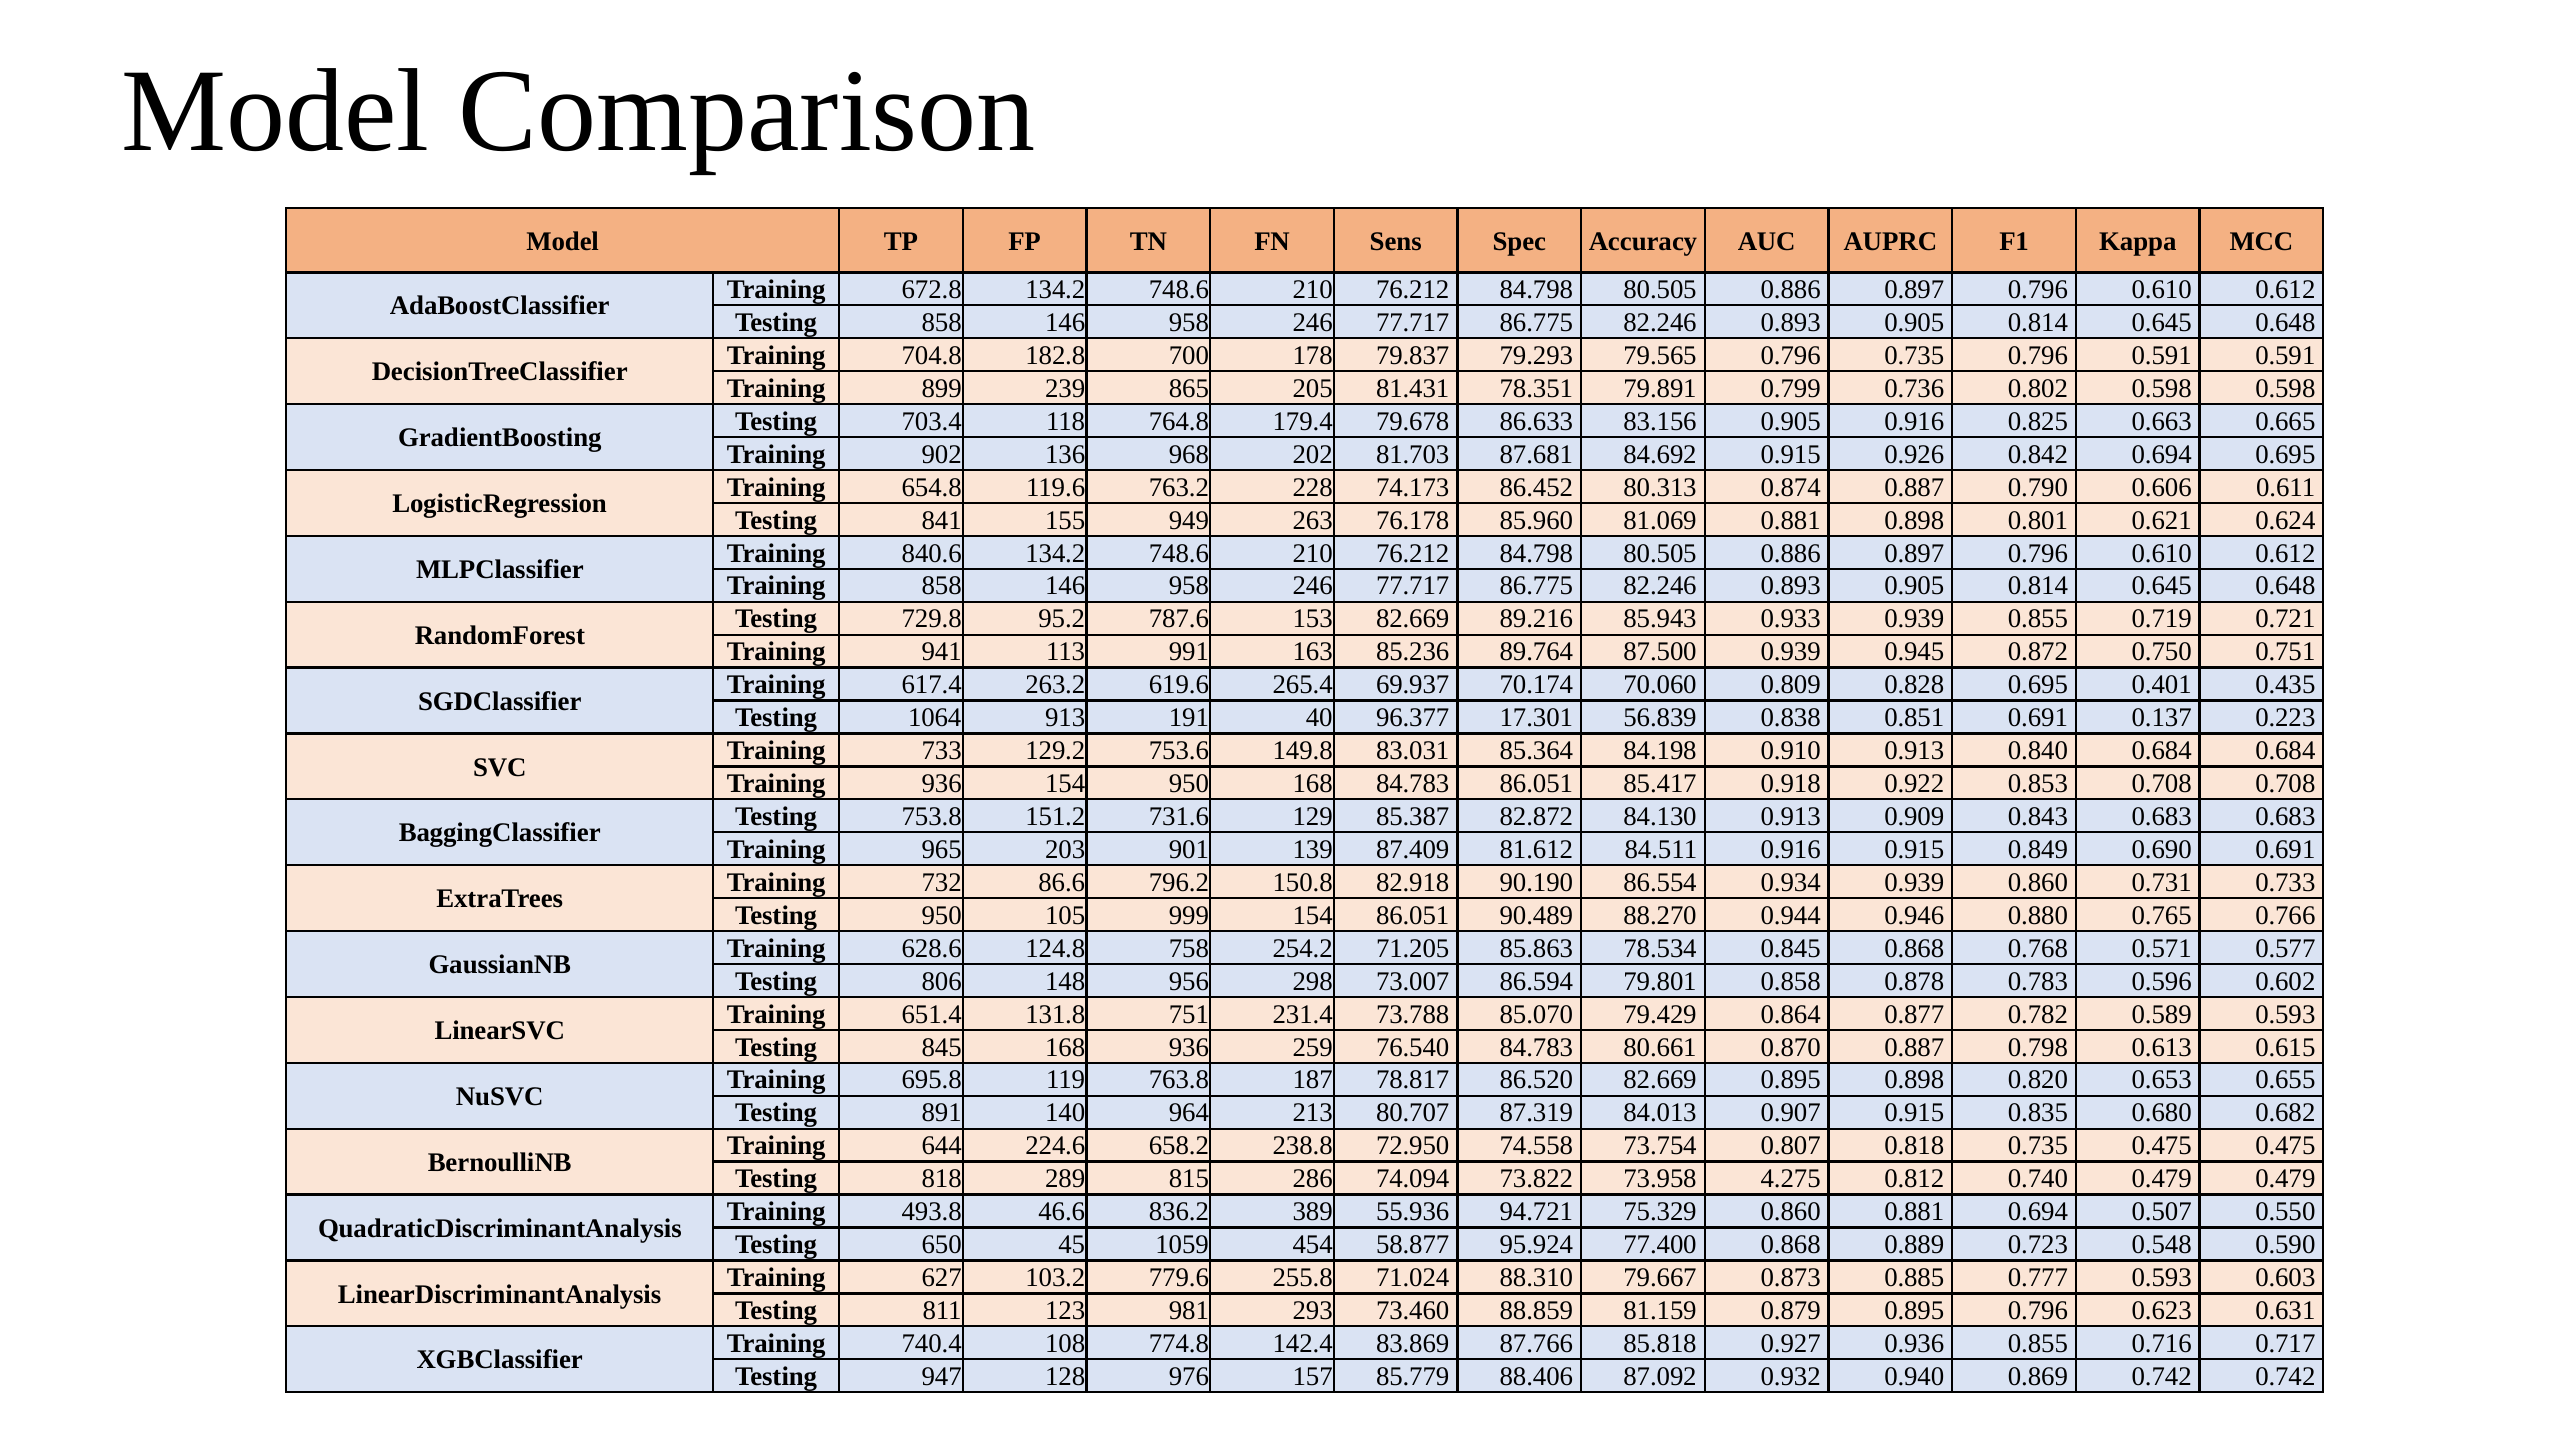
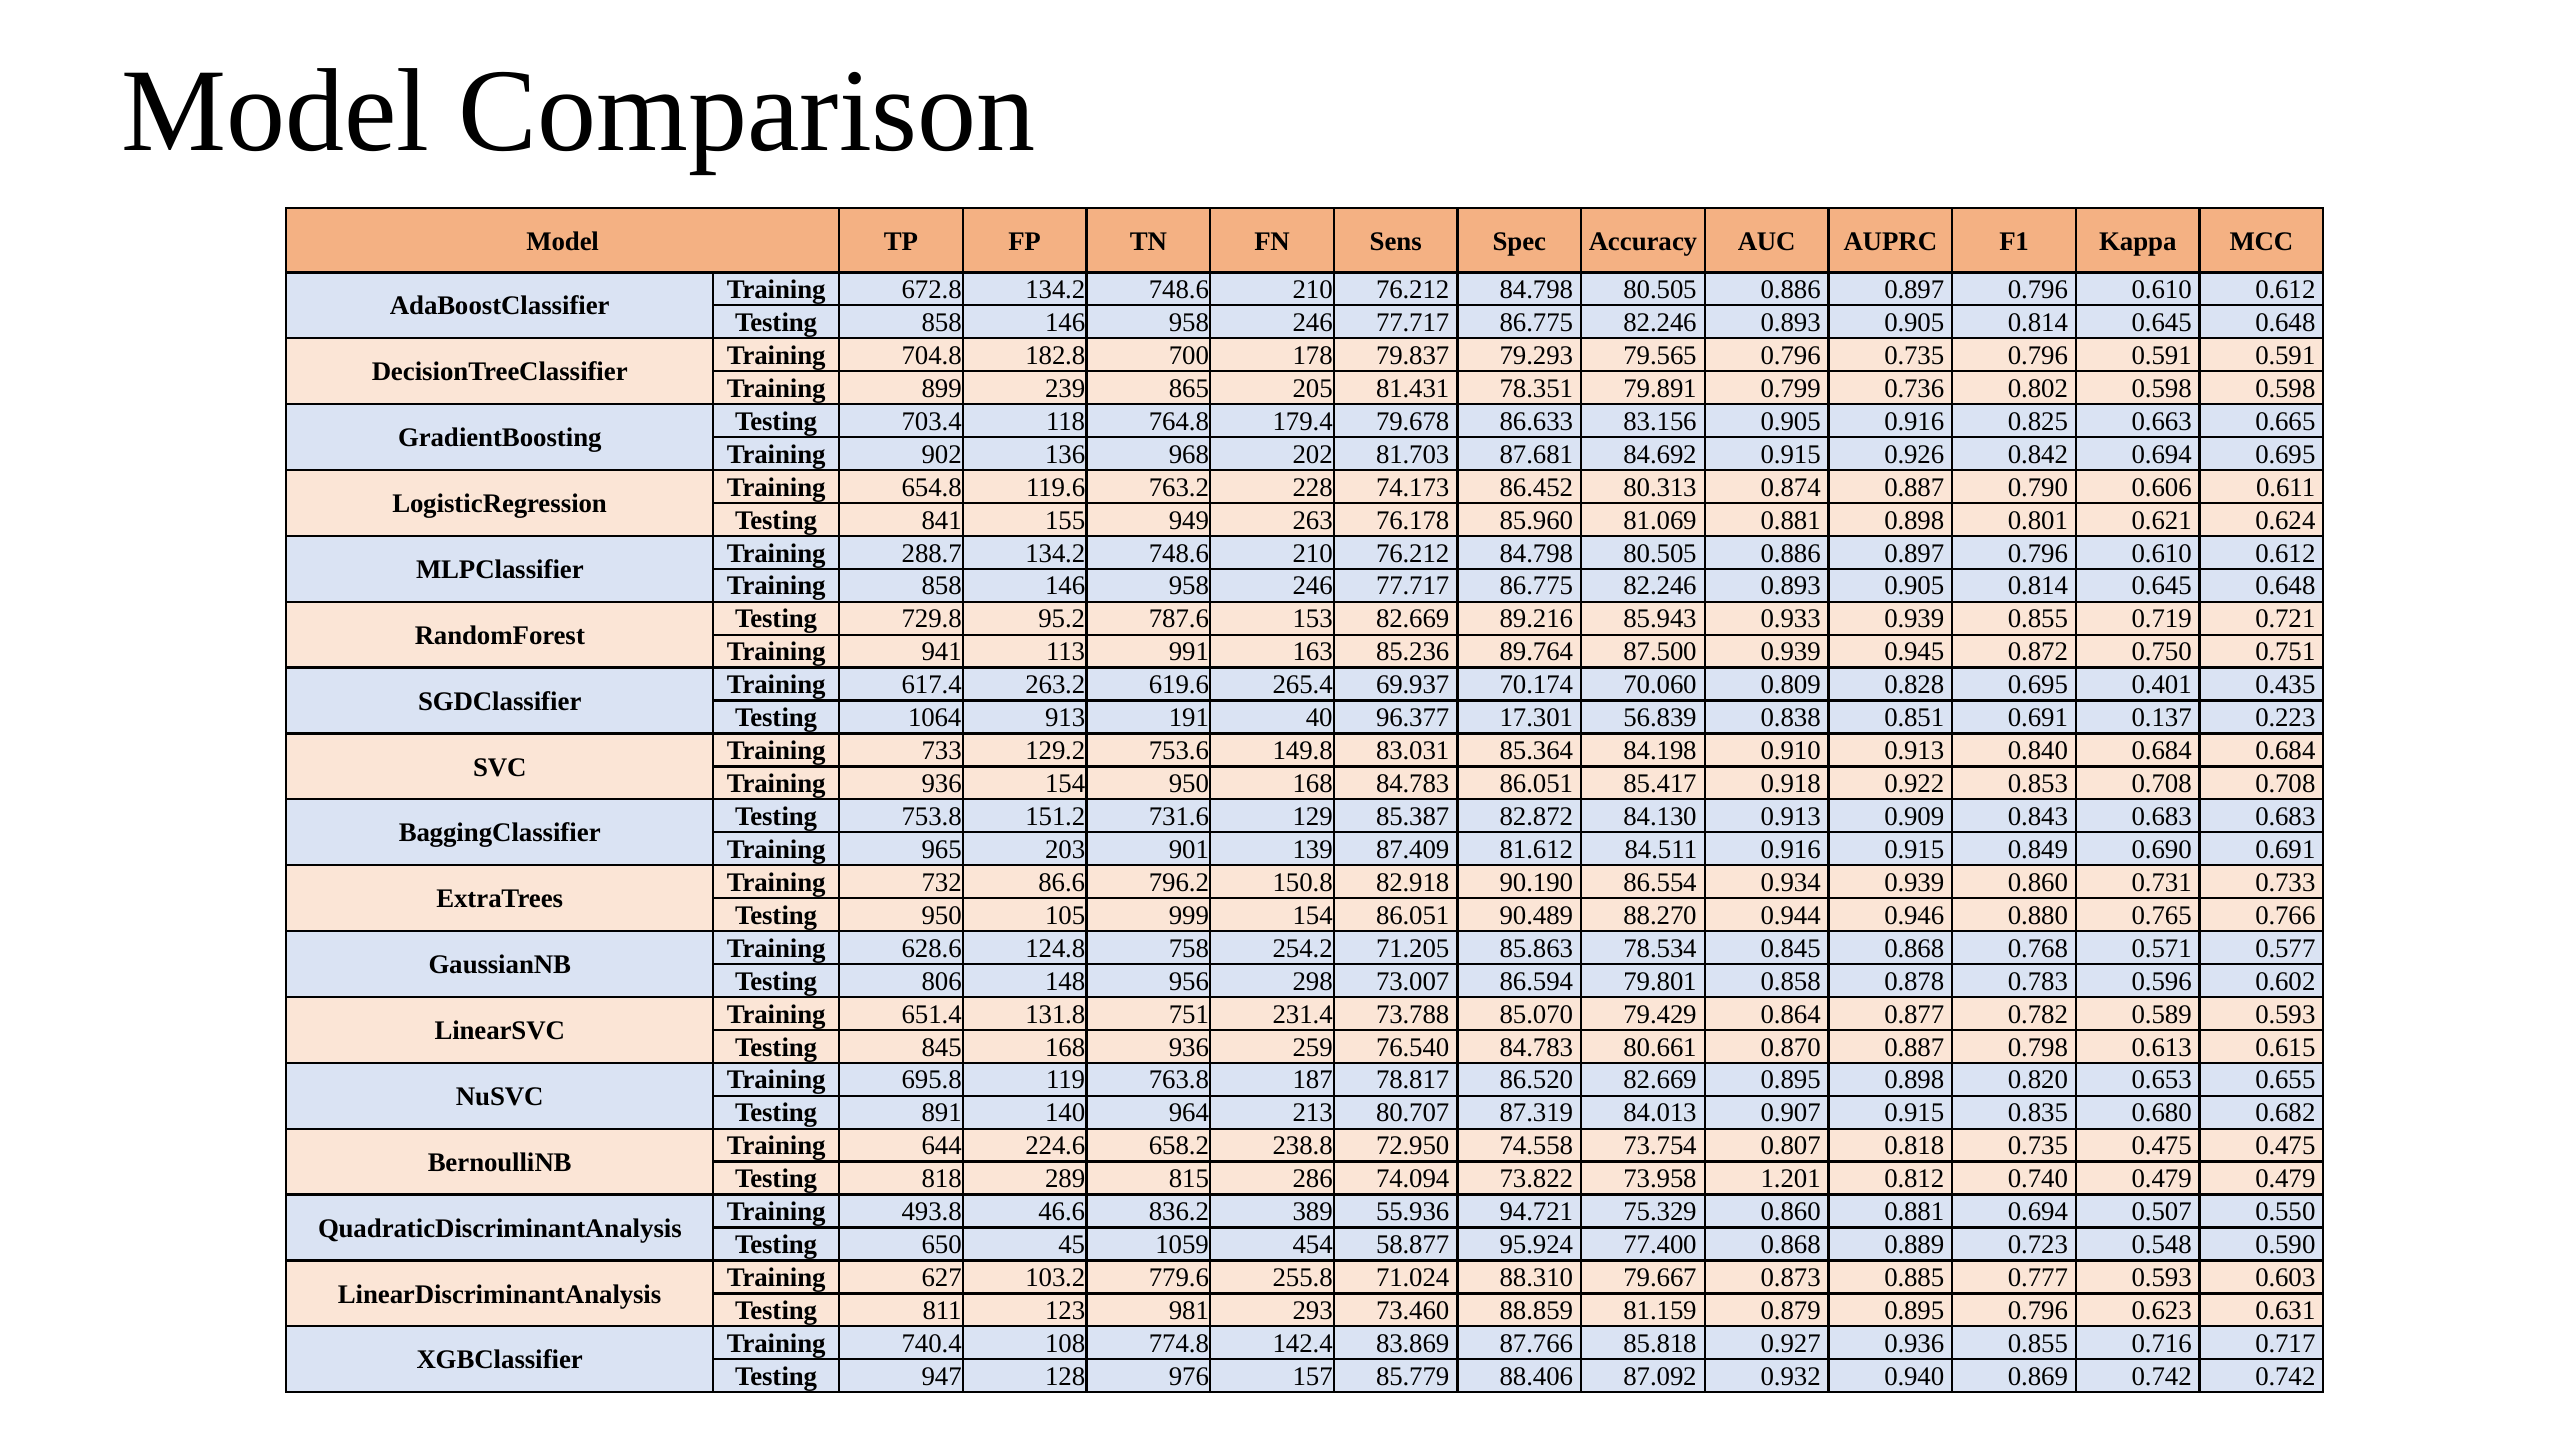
840.6: 840.6 -> 288.7 (932, 553)
4.275: 4.275 -> 1.201 (1791, 1179)
